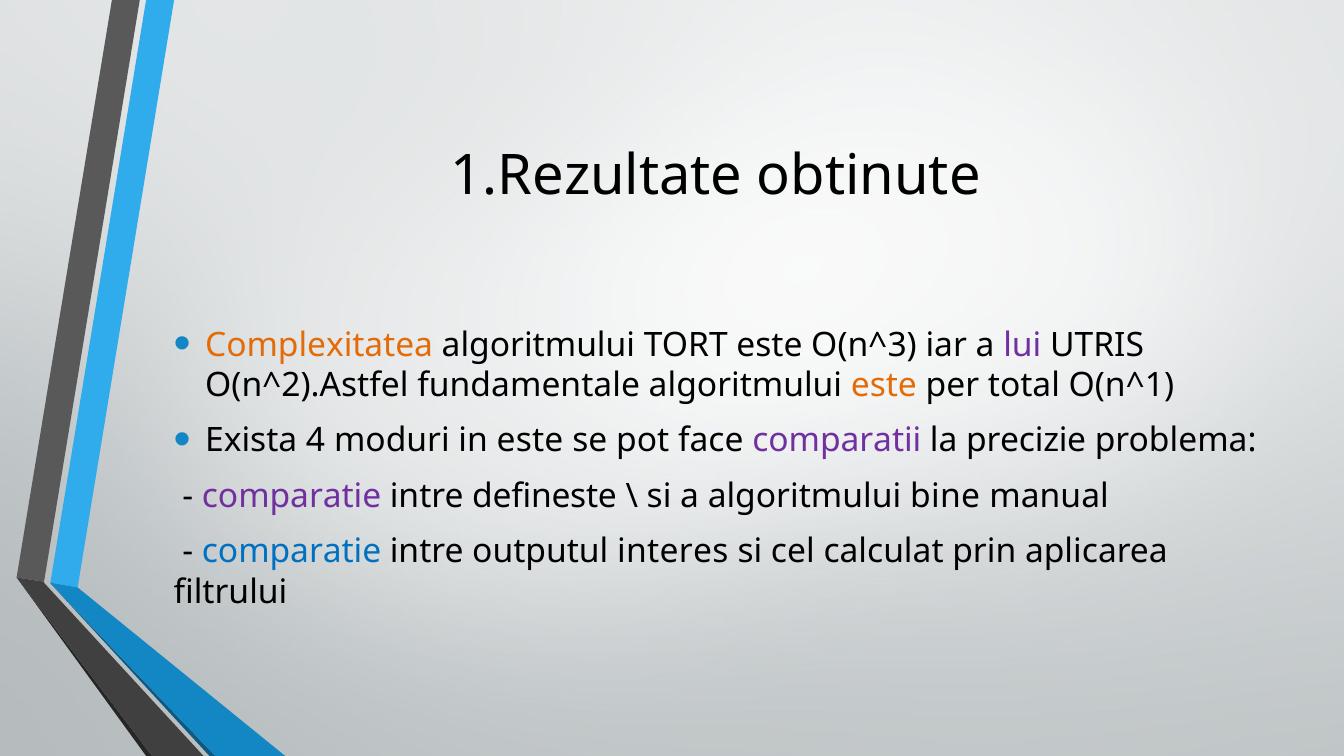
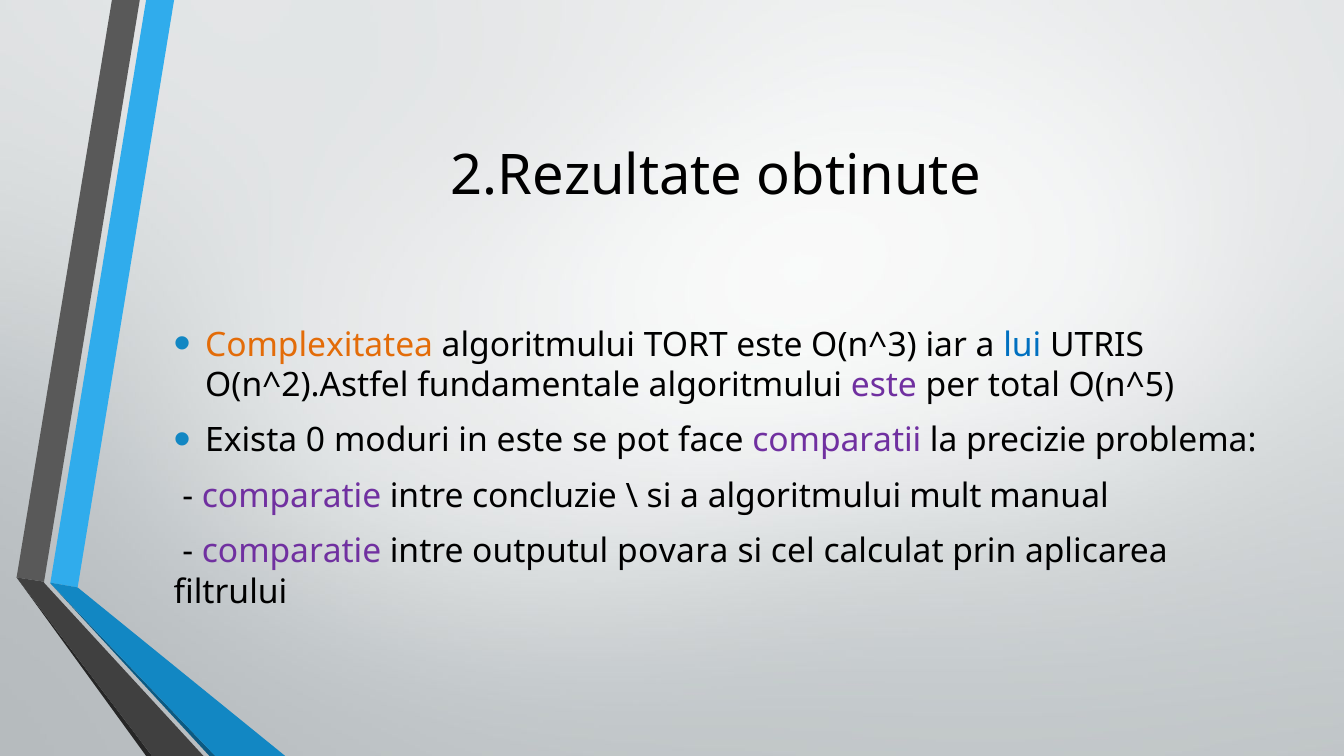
1.Rezultate: 1.Rezultate -> 2.Rezultate (597, 176)
lui colour: purple -> blue (1022, 345)
este colour: orange -> purple (884, 385)
O(n^1: O(n^1 -> O(n^5 (1121, 385)
4: 4 -> 0 (316, 441)
defineste: defineste -> concluzie (545, 496)
bine: bine -> mult (945, 496)
comparatie colour: blue -> purple (292, 552)
interes: interes -> povara (673, 552)
